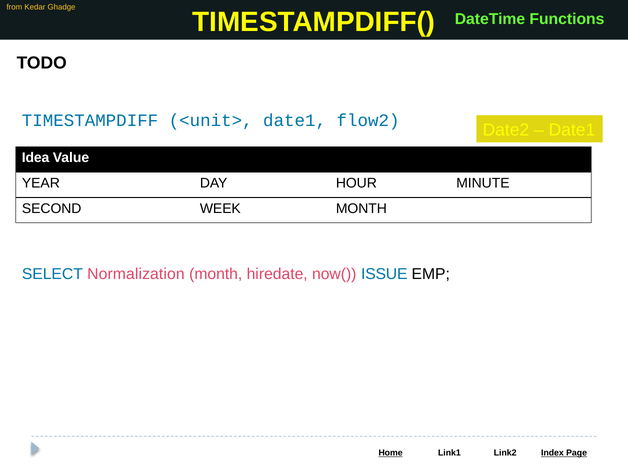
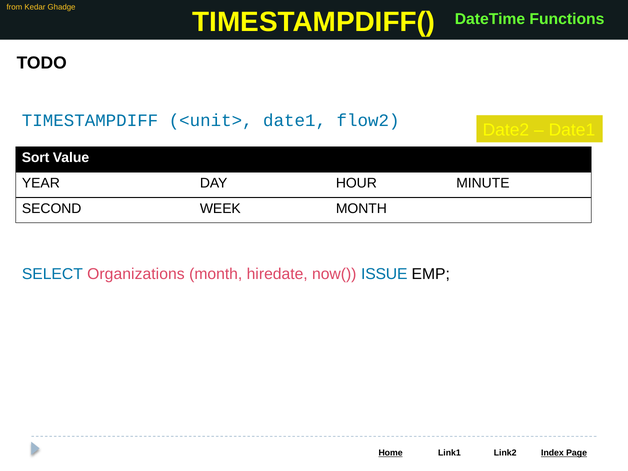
Idea: Idea -> Sort (36, 158)
Normalization: Normalization -> Organizations (136, 274)
